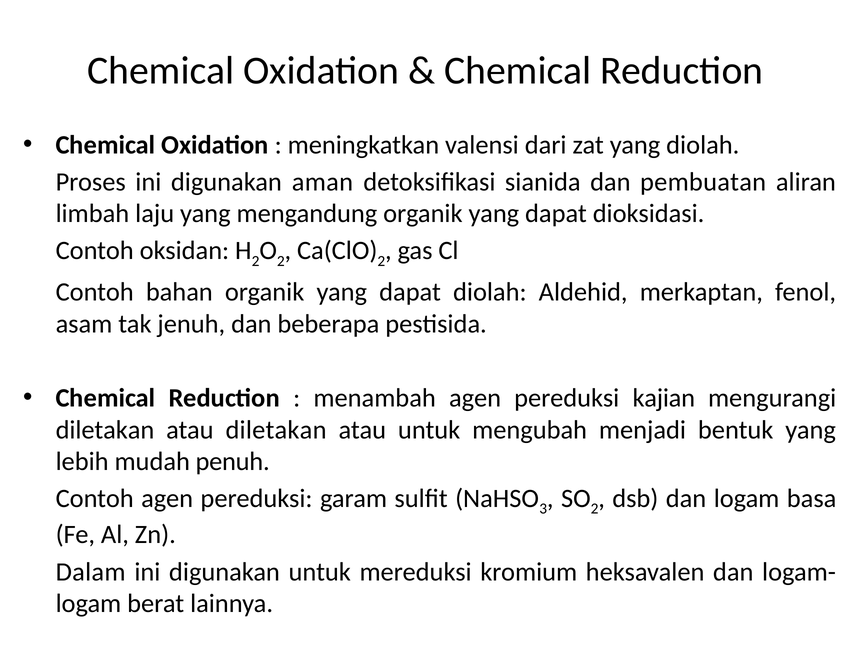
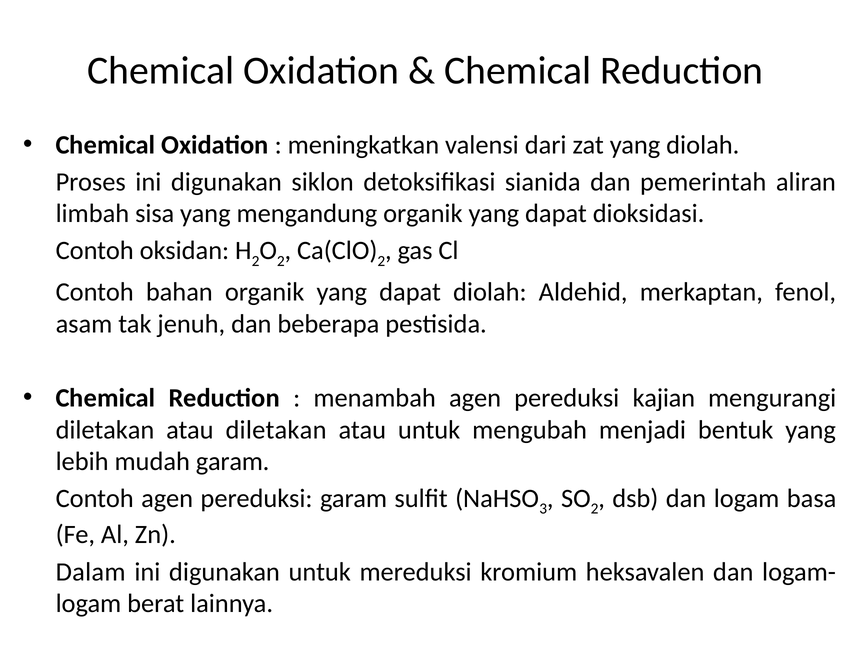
aman: aman -> siklon (323, 182)
pembuatan: pembuatan -> pemerintah (703, 182)
laju: laju -> sisa (155, 214)
mudah penuh: penuh -> garam (233, 462)
